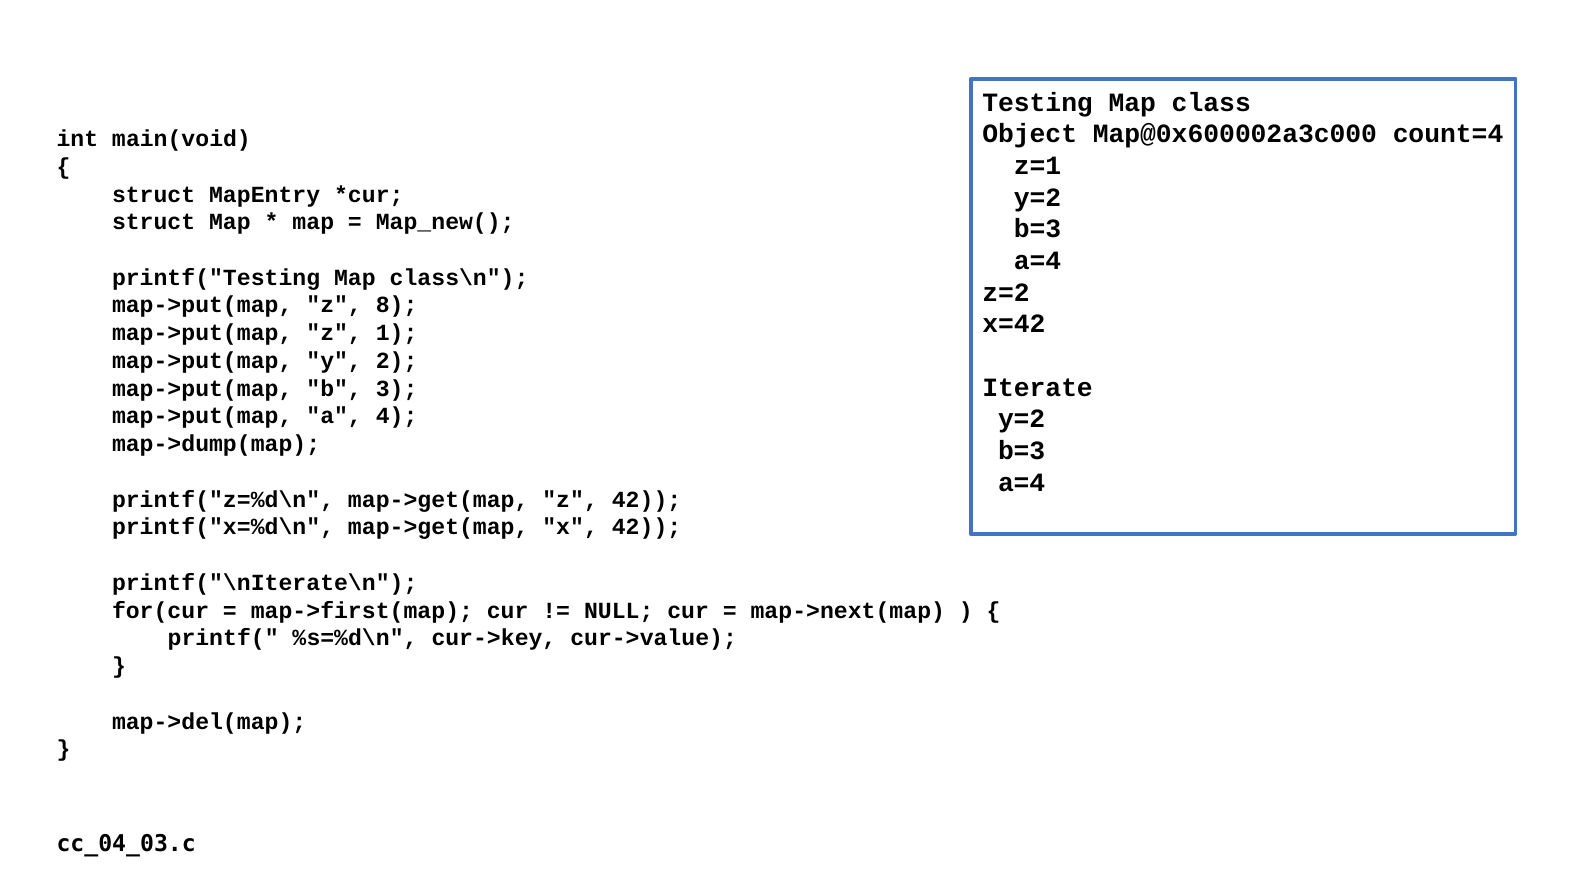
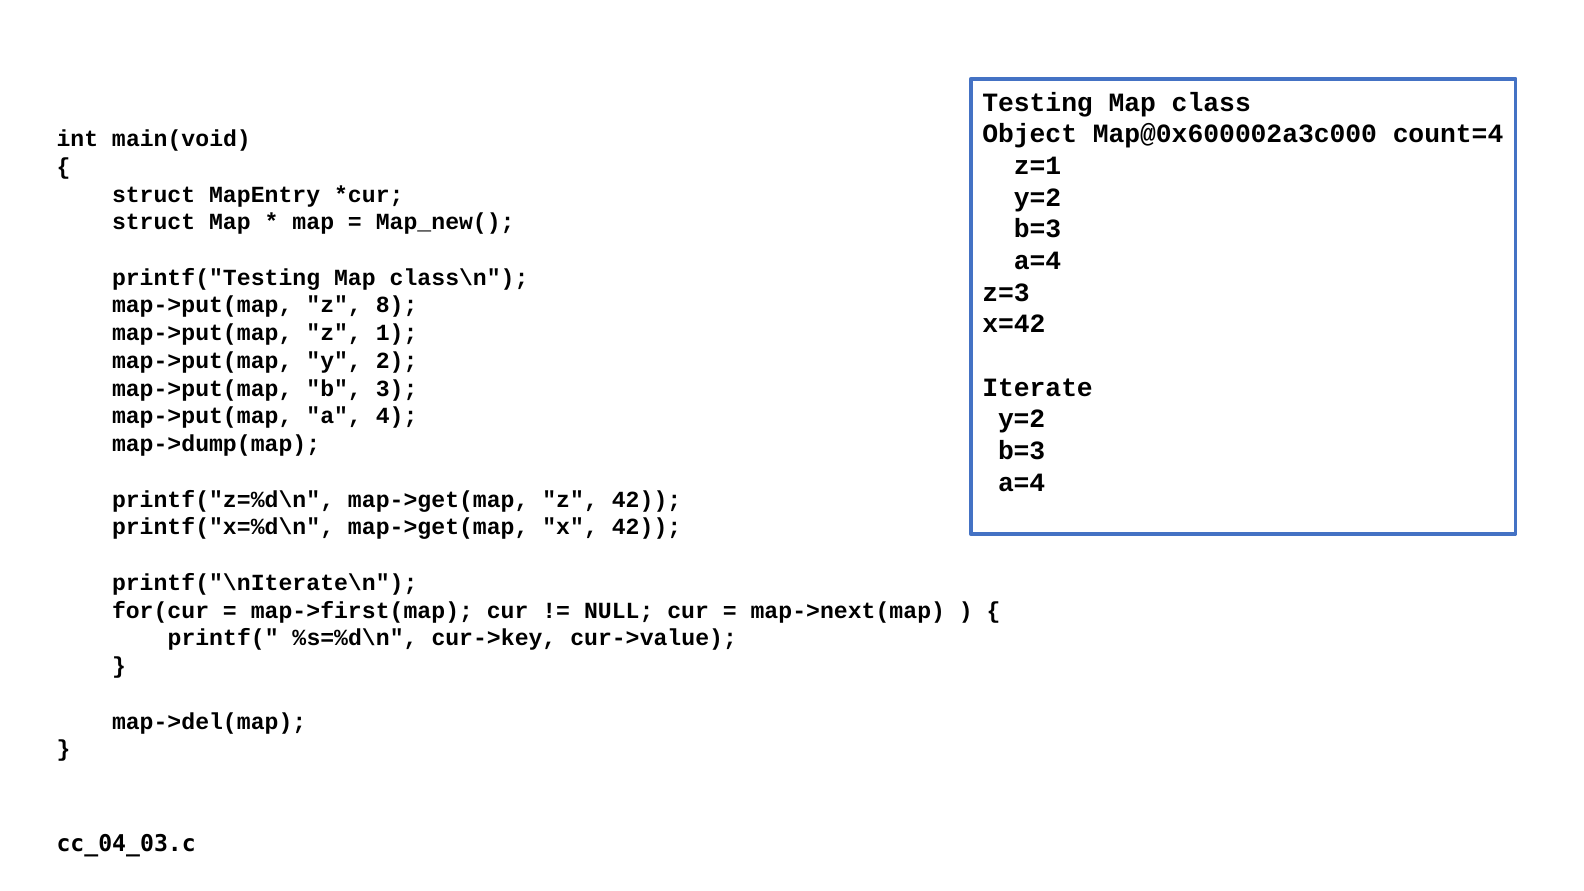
z=2: z=2 -> z=3 (1006, 292)
